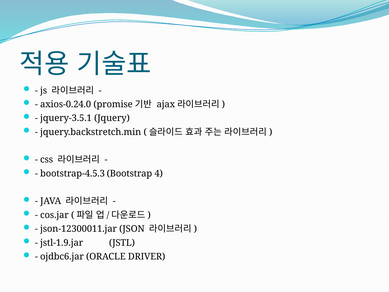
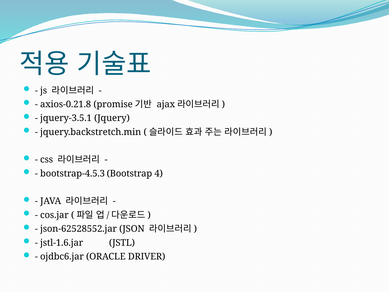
axios-0.24.0: axios-0.24.0 -> axios-0.21.8 (66, 104)
json-12300011.jar: json-12300011.jar -> json-62528552.jar (79, 229)
jstl-1.9.jar: jstl-1.9.jar -> jstl-1.6.jar (62, 243)
